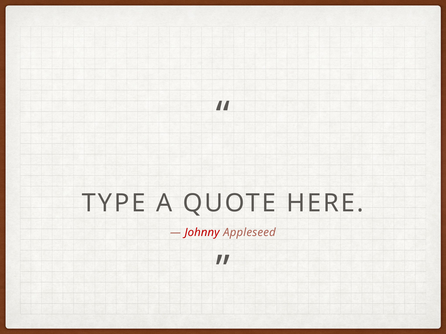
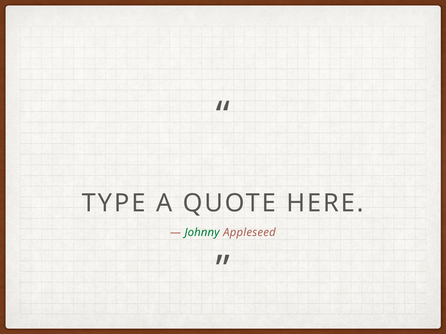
Johnny colour: red -> green (202, 233)
